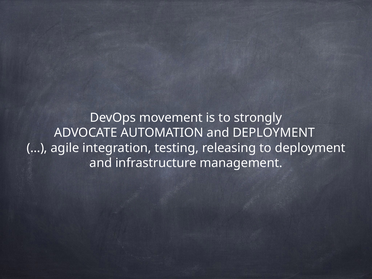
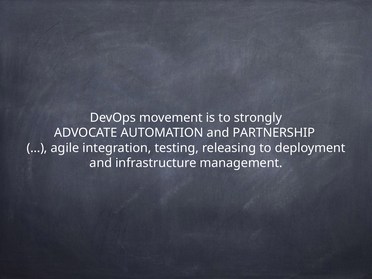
and DEPLOYMENT: DEPLOYMENT -> PARTNERSHIP (274, 133)
